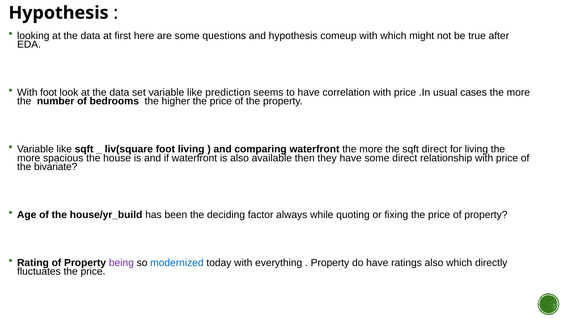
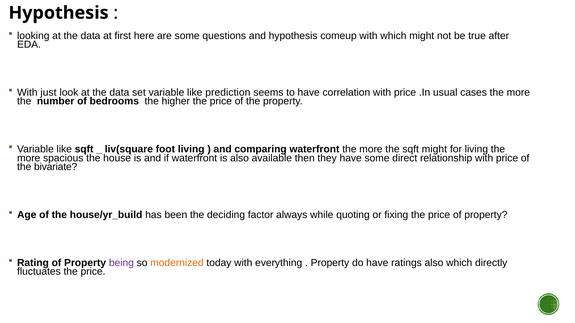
With foot: foot -> just (48, 93)
sqft direct: direct -> might (434, 149)
modernized colour: blue -> orange (177, 263)
